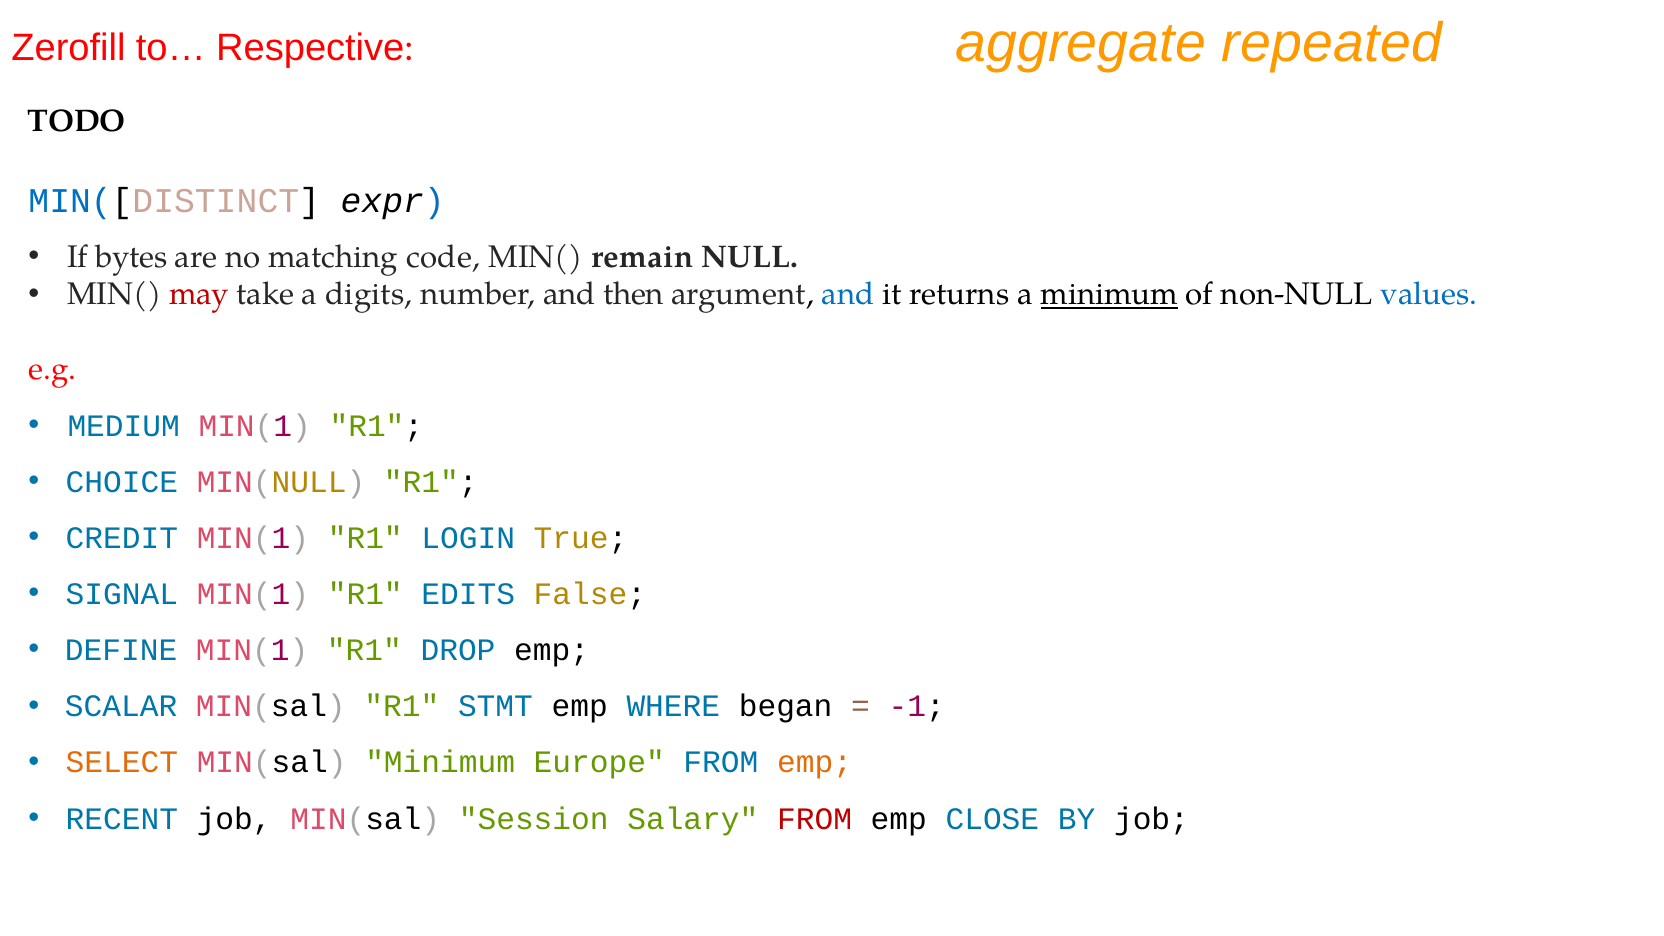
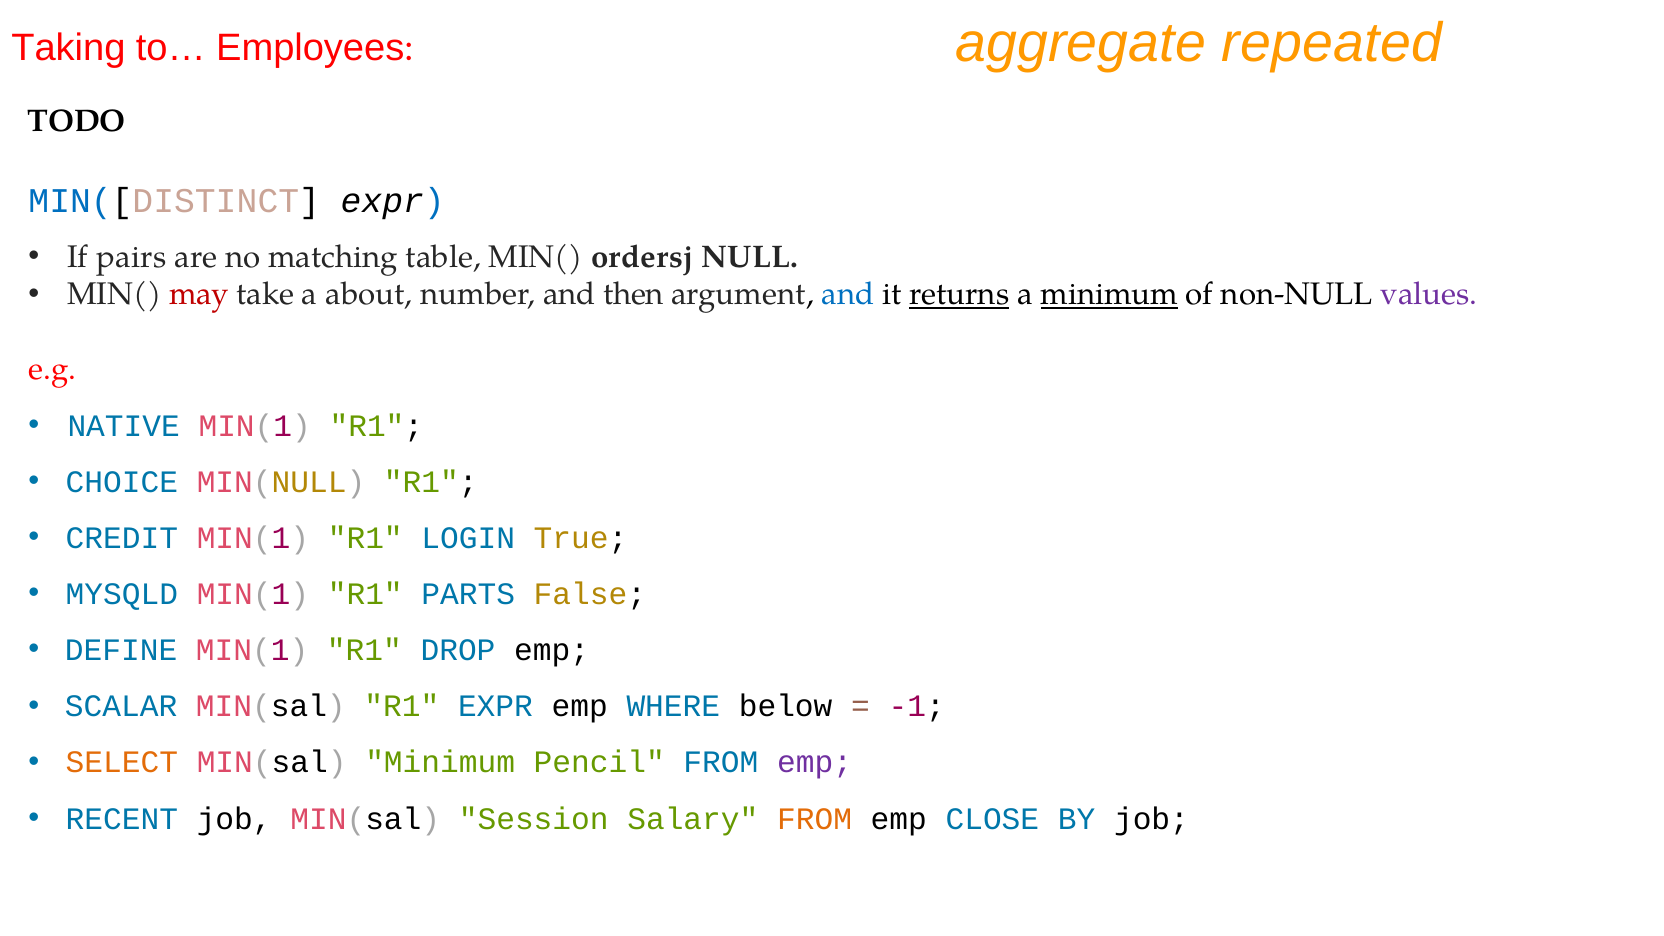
Zerofill: Zerofill -> Taking (68, 48)
Respective: Respective -> Employees (310, 48)
bytes: bytes -> pairs (131, 257)
code: code -> table (443, 257)
remain: remain -> ordersj (643, 257)
digits: digits -> about (369, 295)
returns underline: none -> present (959, 295)
values colour: blue -> purple (1429, 295)
MEDIUM: MEDIUM -> NATIVE (124, 426)
SIGNAL: SIGNAL -> MYSQLD (122, 594)
EDITS: EDITS -> PARTS (468, 594)
R1 STMT: STMT -> EXPR (495, 707)
began: began -> below (786, 707)
Europe: Europe -> Pencil (599, 763)
emp colour: orange -> purple (815, 763)
FROM colour: red -> orange (815, 819)
